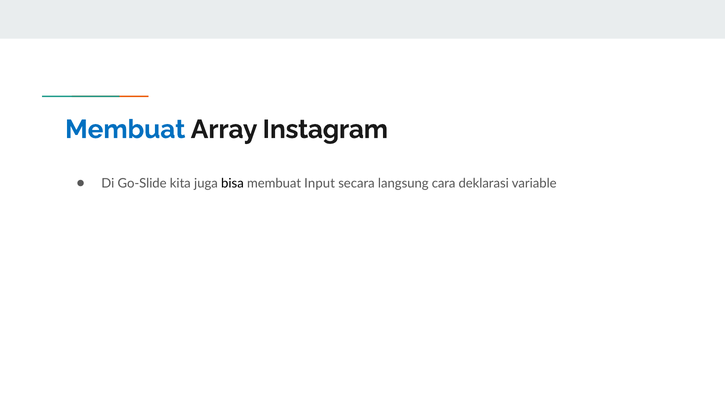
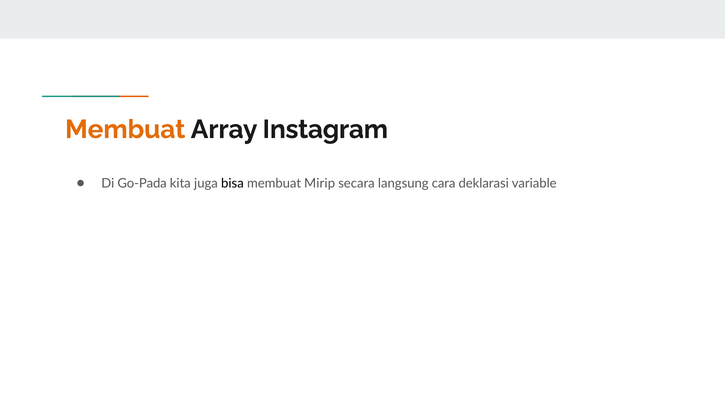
Membuat colour: blue -> orange (125, 129)
Go-Slide: Go-Slide -> Go-Pada (142, 183)
Input: Input -> Mirip (320, 183)
